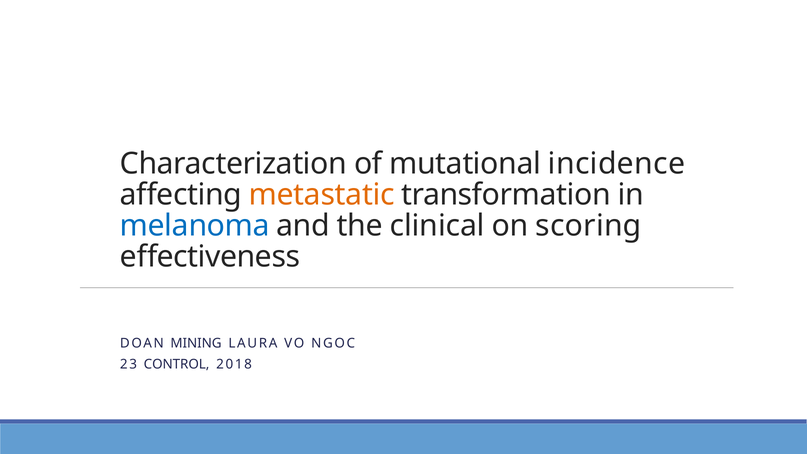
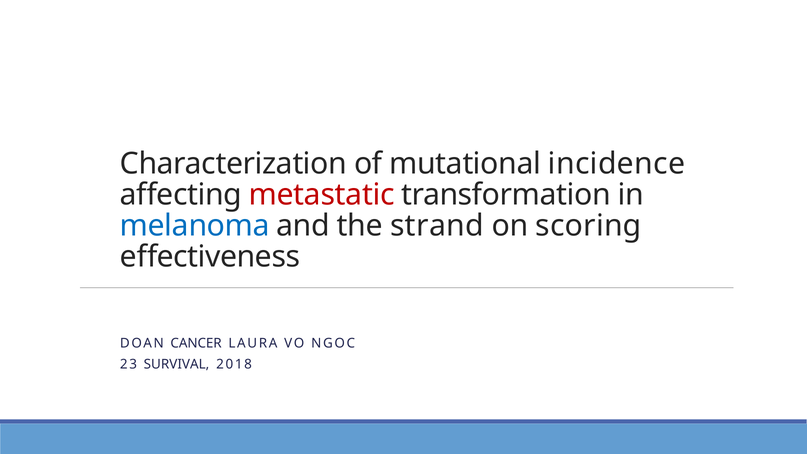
metastatic colour: orange -> red (322, 195)
clinical: clinical -> strand (437, 226)
MINING: MINING -> CANCER (196, 343)
CONTROL: CONTROL -> SURVIVAL (177, 364)
